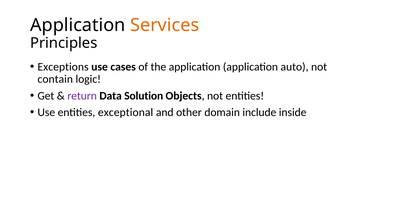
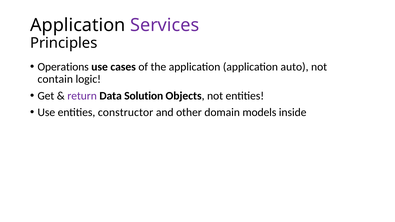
Services colour: orange -> purple (165, 25)
Exceptions: Exceptions -> Operations (63, 67)
exceptional: exceptional -> constructor (126, 112)
include: include -> models (259, 112)
